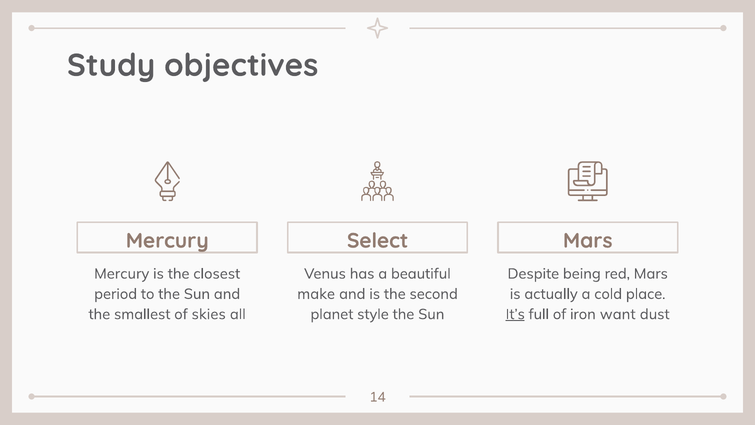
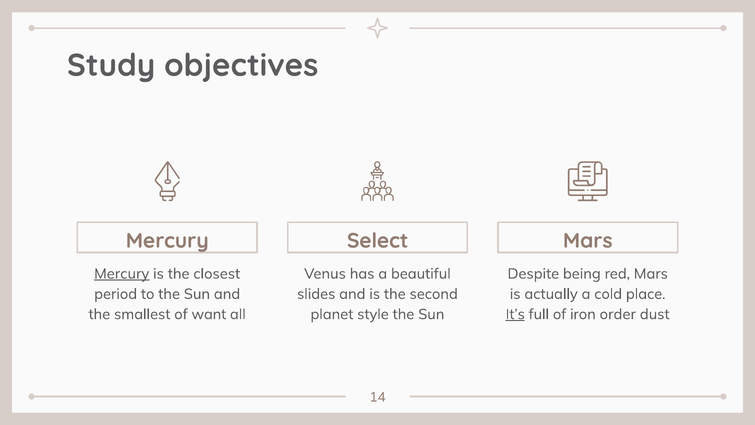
Mercury underline: none -> present (122, 274)
make: make -> slides (316, 294)
skies: skies -> want (209, 314)
want: want -> order (618, 314)
